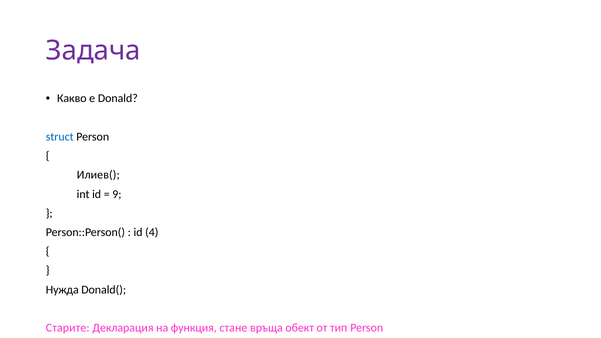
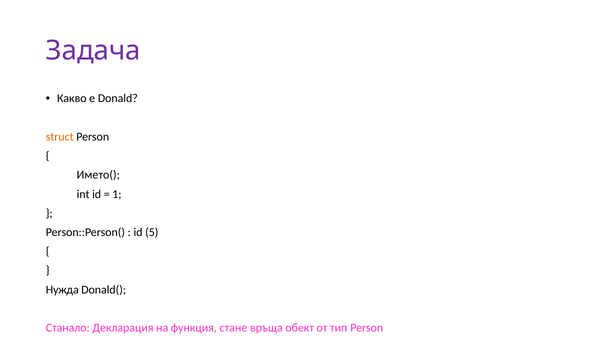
struct colour: blue -> orange (60, 137)
Илиев(: Илиев( -> Името( (98, 175)
9: 9 -> 1 (117, 194)
4: 4 -> 5 (152, 232)
Старите: Старите -> Станало (68, 328)
